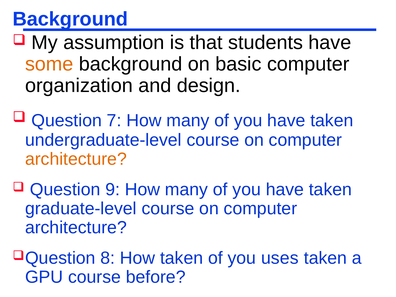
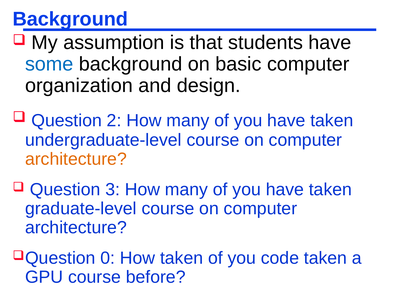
some colour: orange -> blue (49, 64)
7: 7 -> 2 (114, 120)
9: 9 -> 3 (113, 189)
8: 8 -> 0 (108, 258)
uses: uses -> code (280, 258)
